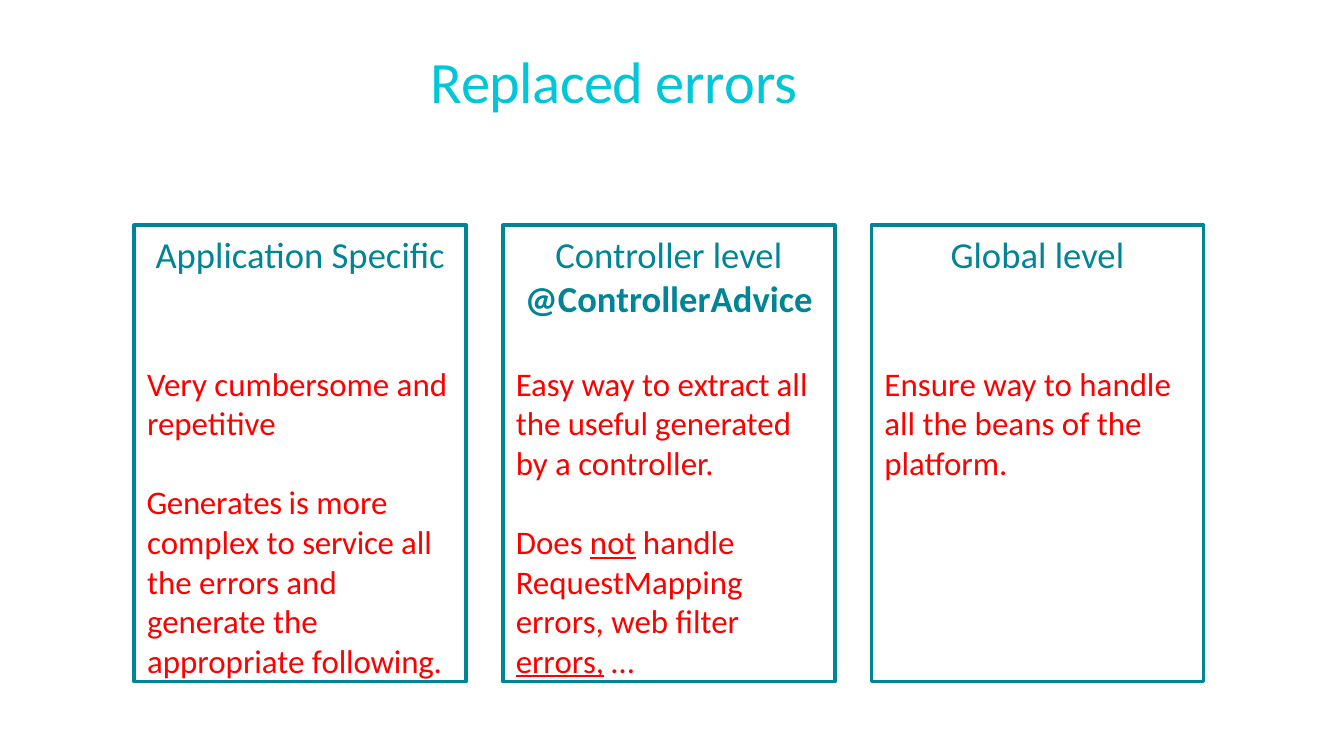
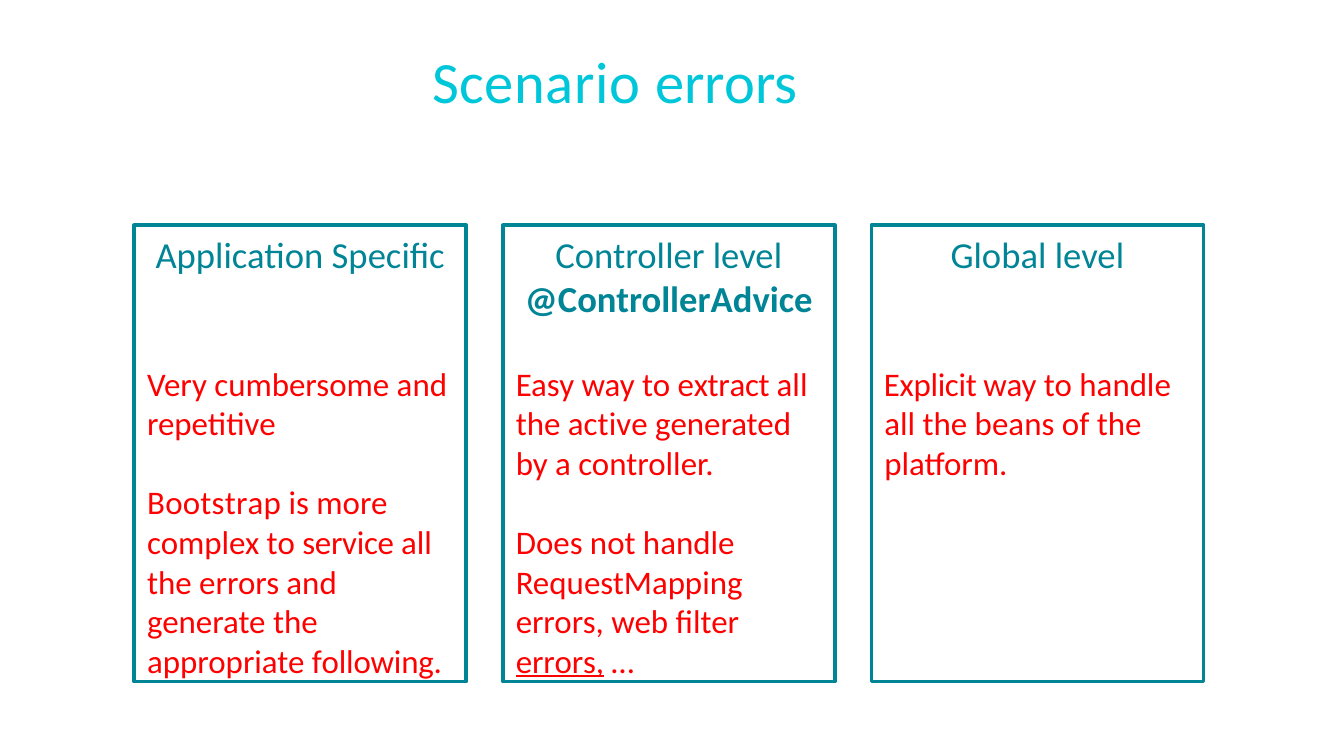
Replaced: Replaced -> Scenario (536, 84)
Ensure: Ensure -> Explicit (930, 385)
useful: useful -> active (608, 425)
Generates: Generates -> Bootstrap (214, 504)
not underline: present -> none (613, 544)
